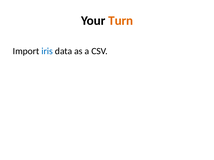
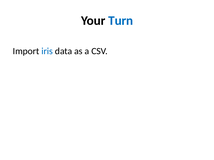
Turn colour: orange -> blue (121, 21)
